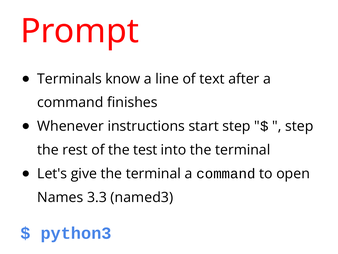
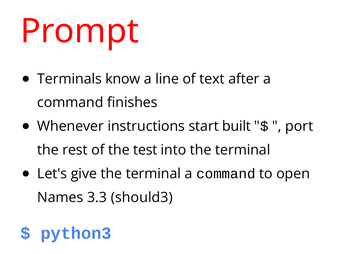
start step: step -> built (237, 126)
step: step -> port (299, 126)
named3: named3 -> should3 (142, 197)
